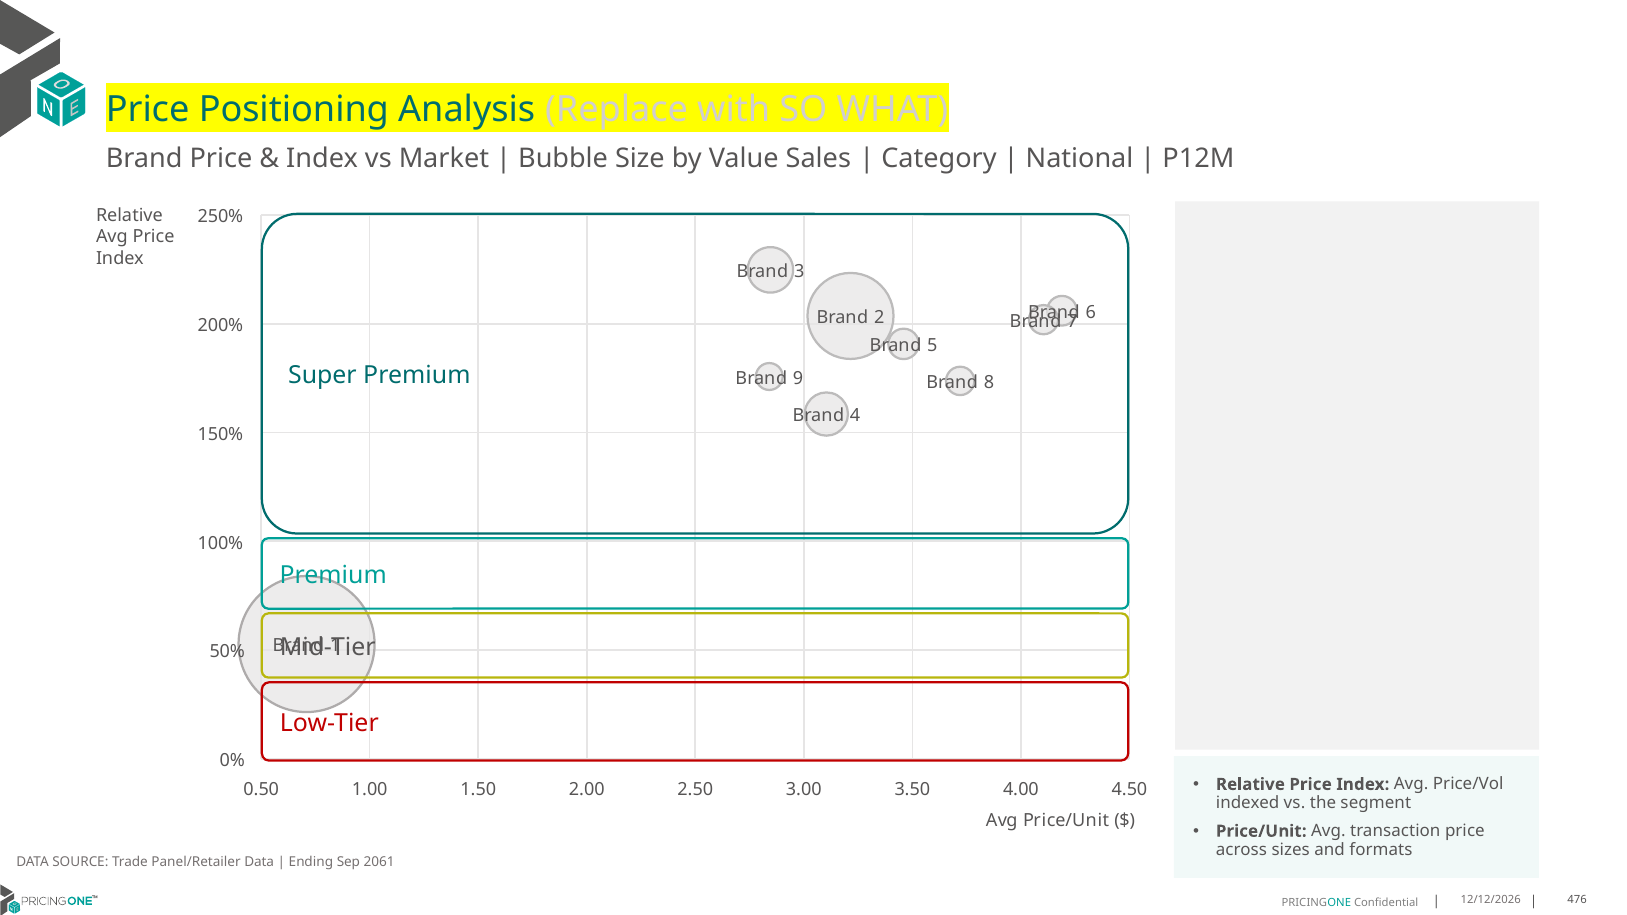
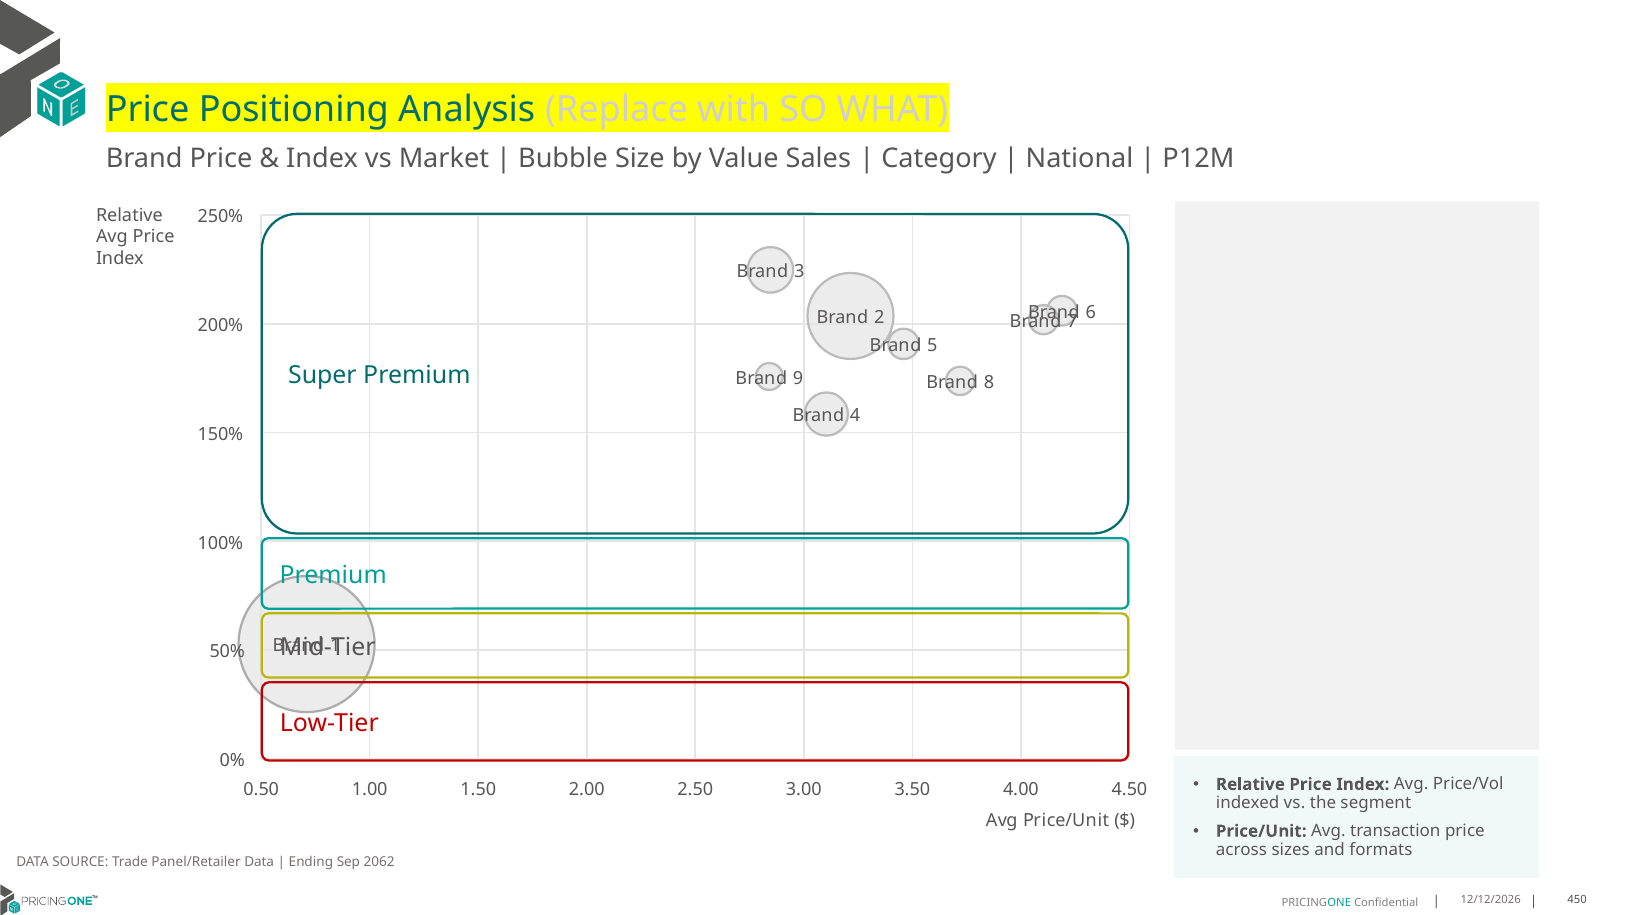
2061: 2061 -> 2062 (379, 862)
476: 476 -> 450 (1577, 900)
